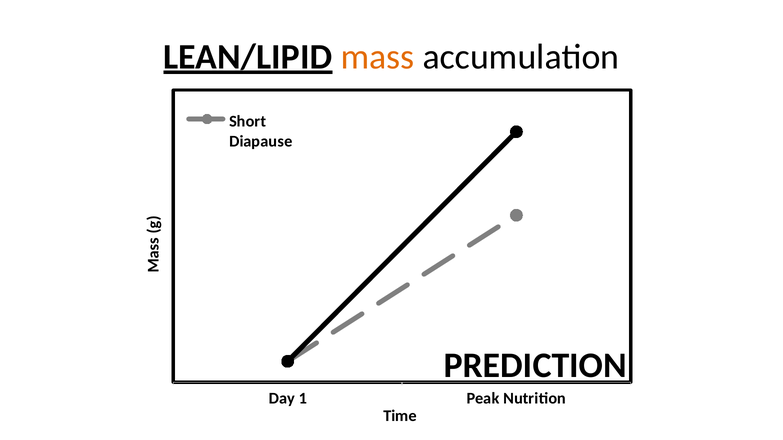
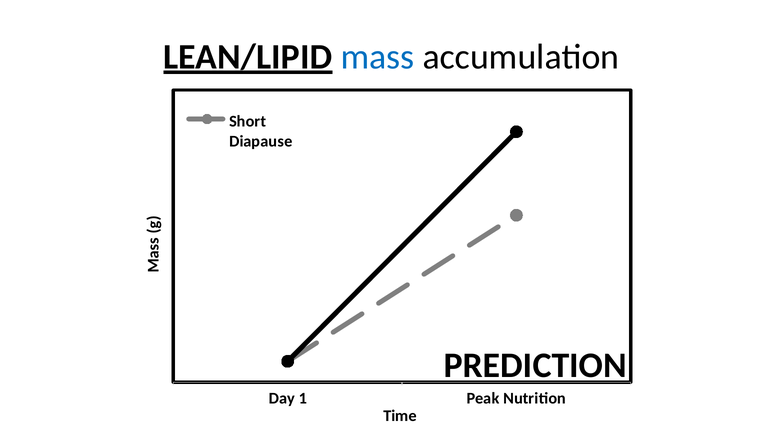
mass colour: orange -> blue (378, 57)
